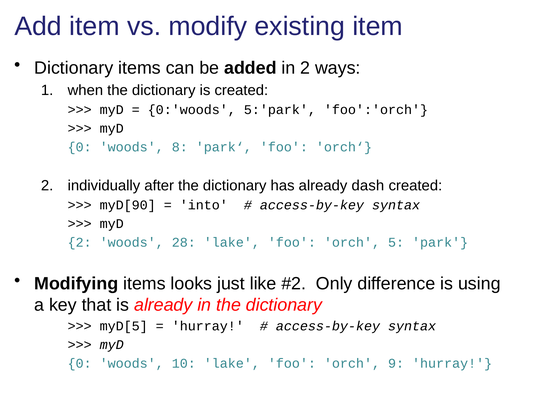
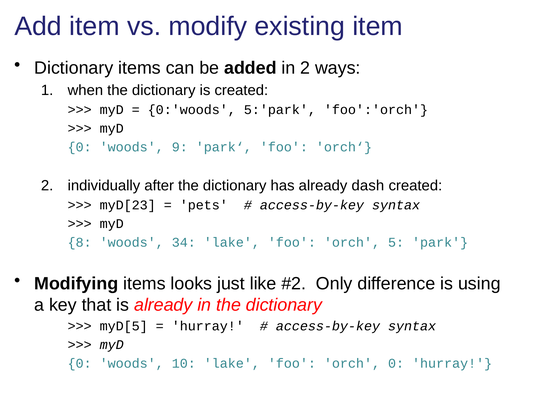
8: 8 -> 9 (180, 147)
myD[90: myD[90 -> myD[23 (128, 205)
into: into -> pets (204, 205)
2: 2 -> 8 (80, 243)
28: 28 -> 34 (184, 243)
orch 9: 9 -> 0 (396, 364)
